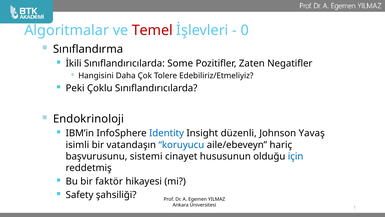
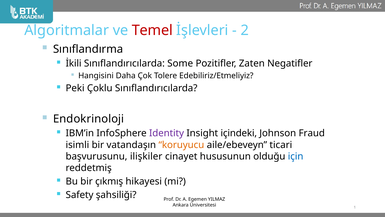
0: 0 -> 2 (245, 30)
Identity colour: blue -> purple (167, 133)
düzenli: düzenli -> içindeki (239, 133)
Yavaş: Yavaş -> Fraud (312, 133)
koruyucu colour: blue -> orange (181, 145)
hariç: hariç -> ticari (281, 145)
sistemi: sistemi -> ilişkiler (146, 156)
faktör: faktör -> çıkmış (109, 181)
